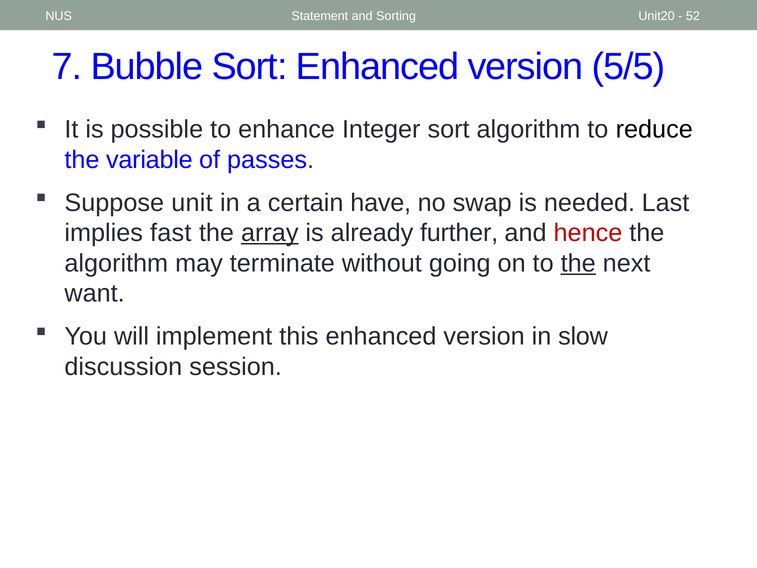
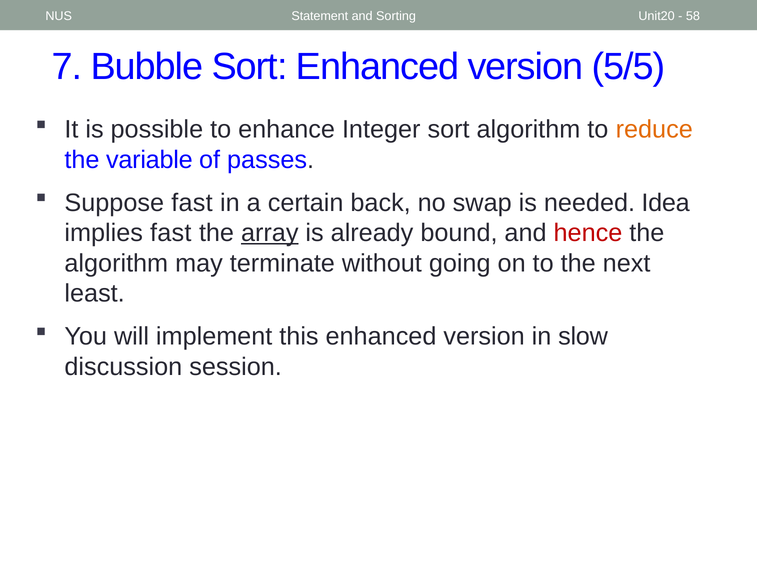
52: 52 -> 58 (693, 16)
reduce colour: black -> orange (654, 130)
Suppose unit: unit -> fast (192, 203)
have: have -> back (381, 203)
Last: Last -> Idea (666, 203)
further: further -> bound (459, 233)
the underline: present -> none (578, 263)
want: want -> least (95, 294)
